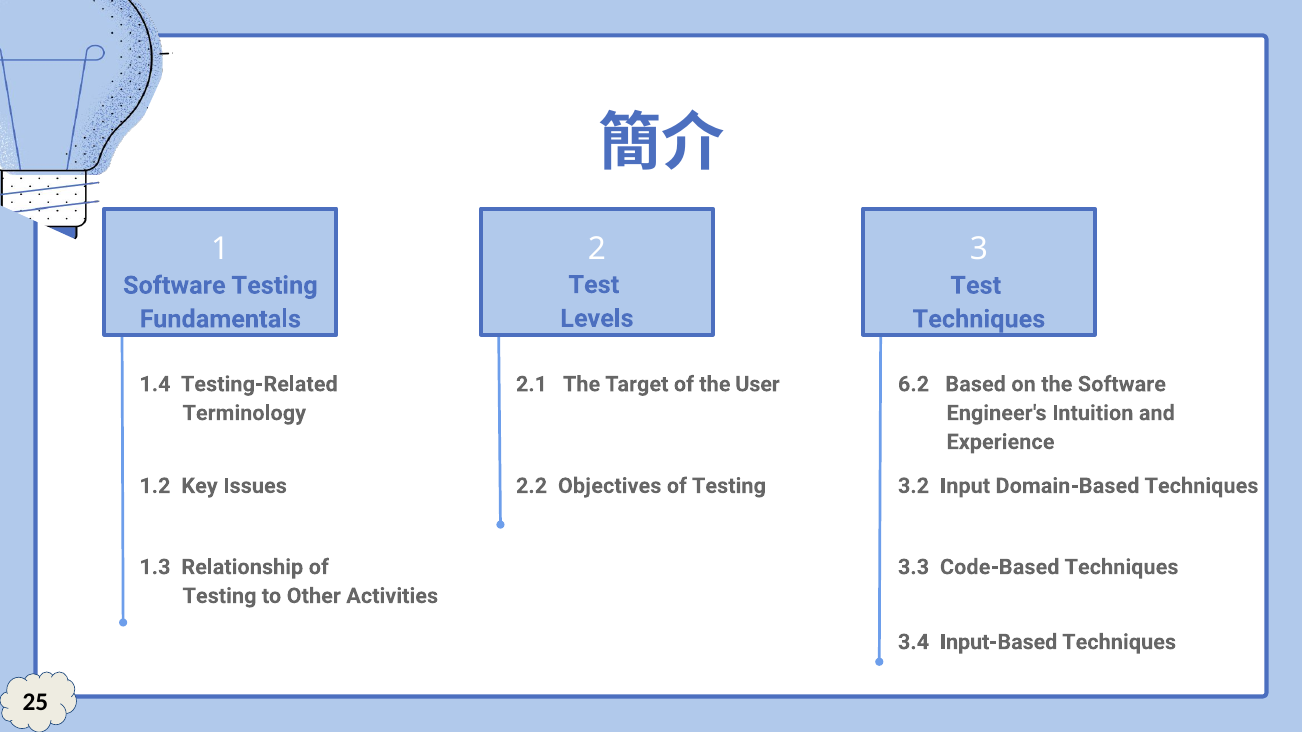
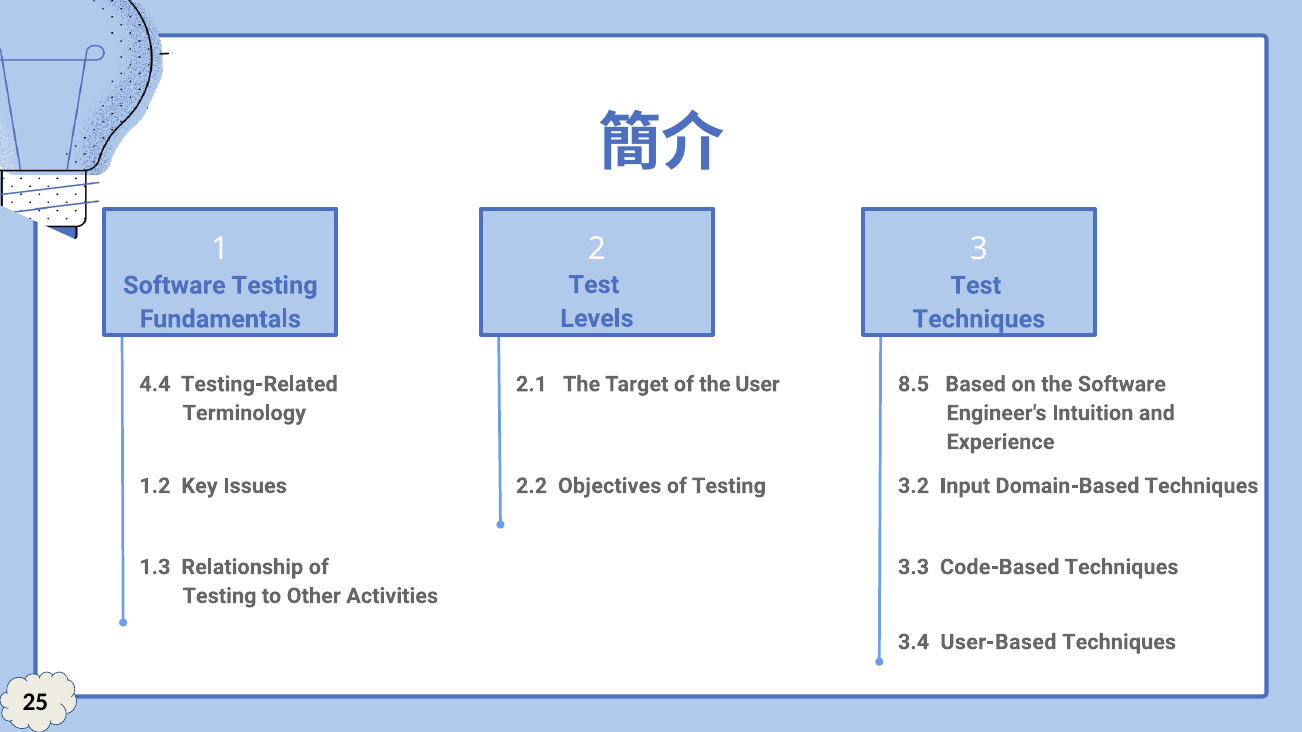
1.4: 1.4 -> 4.4 (155, 384)
6.2: 6.2 -> 8.5 (914, 384)
Input-Based: Input-Based -> User-Based (998, 642)
